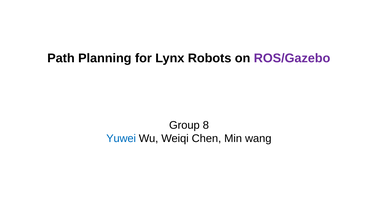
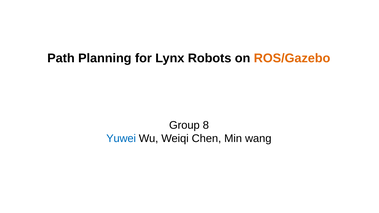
ROS/Gazebo colour: purple -> orange (292, 58)
